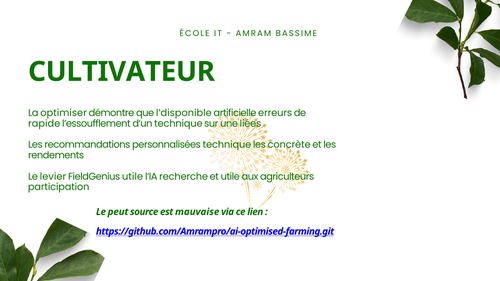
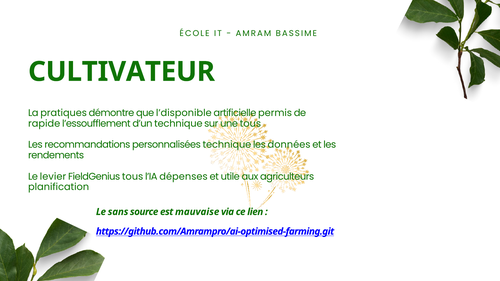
optimiser: optimiser -> pratiques (64, 113)
erreurs: erreurs -> permis (275, 113)
une liées: liées -> tous (250, 124)
concrète: concrète -> données (289, 145)
FieldGenius utile: utile -> tous (133, 177)
recherche: recherche -> dépenses (184, 177)
participation: participation -> planification (59, 187)
peut: peut -> sans (118, 212)
